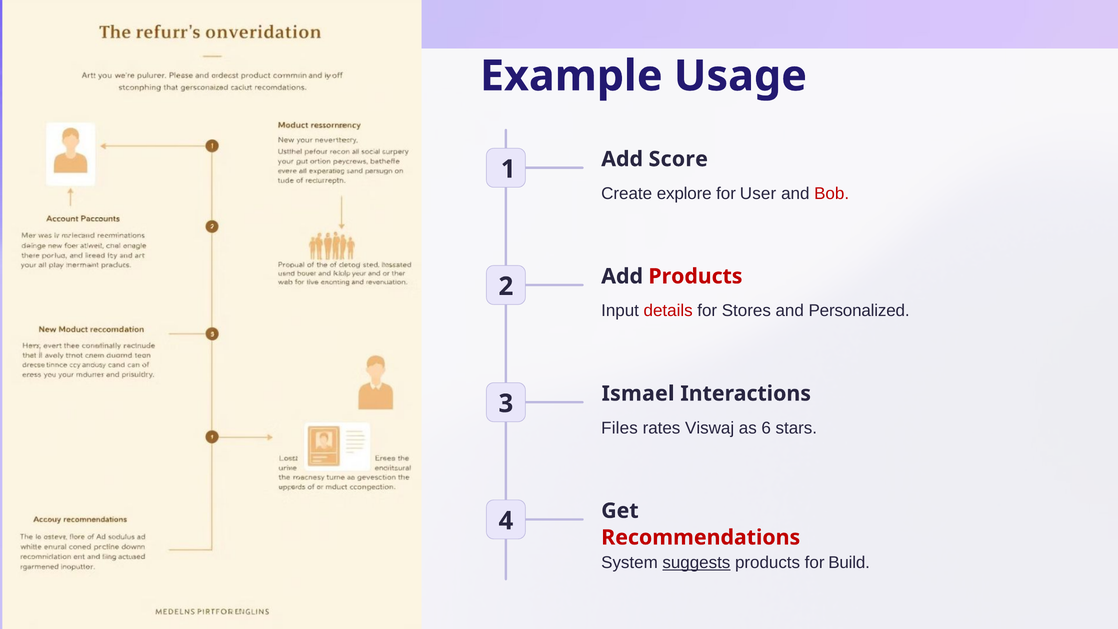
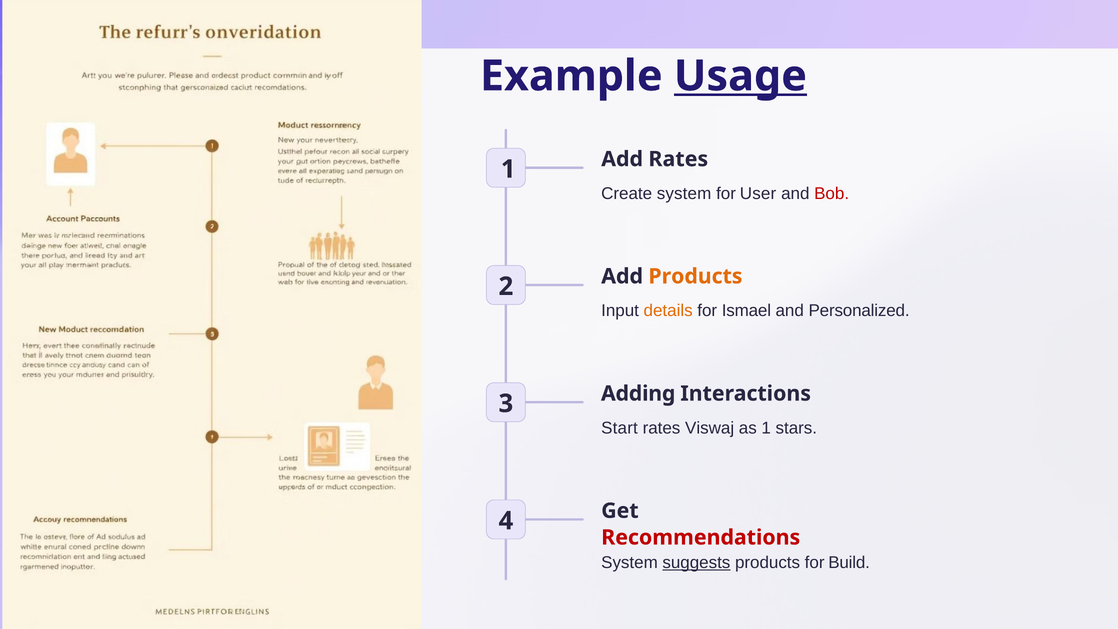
Usage underline: none -> present (740, 76)
Add Score: Score -> Rates (678, 159)
Create explore: explore -> system (684, 194)
Products colour: red -> orange (695, 276)
details colour: red -> orange (668, 311)
Stores: Stores -> Ismael (746, 311)
Ismael: Ismael -> Adding (638, 394)
Files: Files -> Start (620, 428)
as 6: 6 -> 1 (766, 428)
